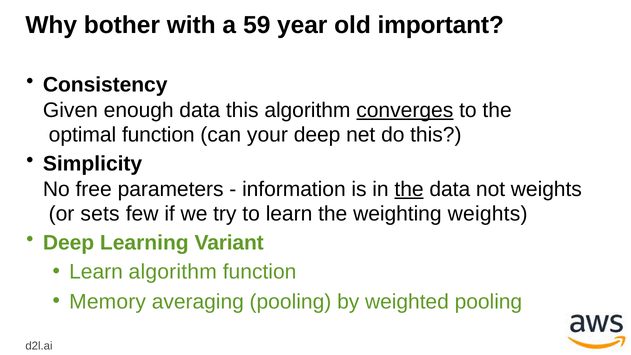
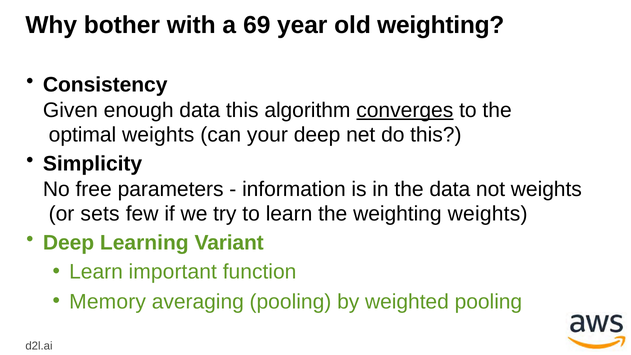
59: 59 -> 69 (257, 25)
old important: important -> weighting (441, 25)
optimal function: function -> weights (158, 135)
the underline: present -> none (409, 189)
Learn algorithm: algorithm -> important (173, 272)
